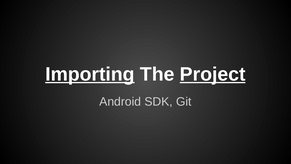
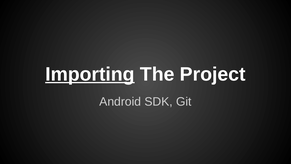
Project underline: present -> none (213, 74)
